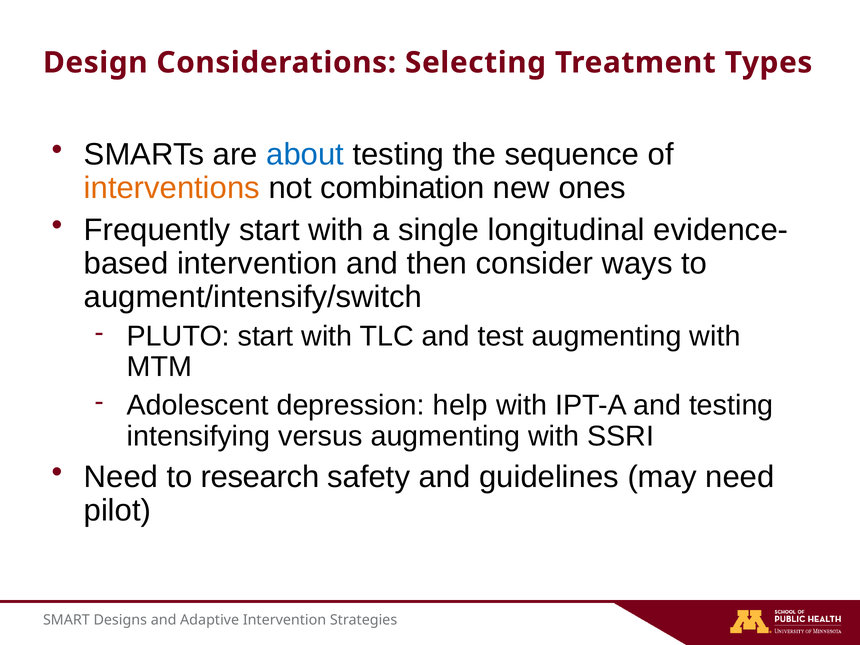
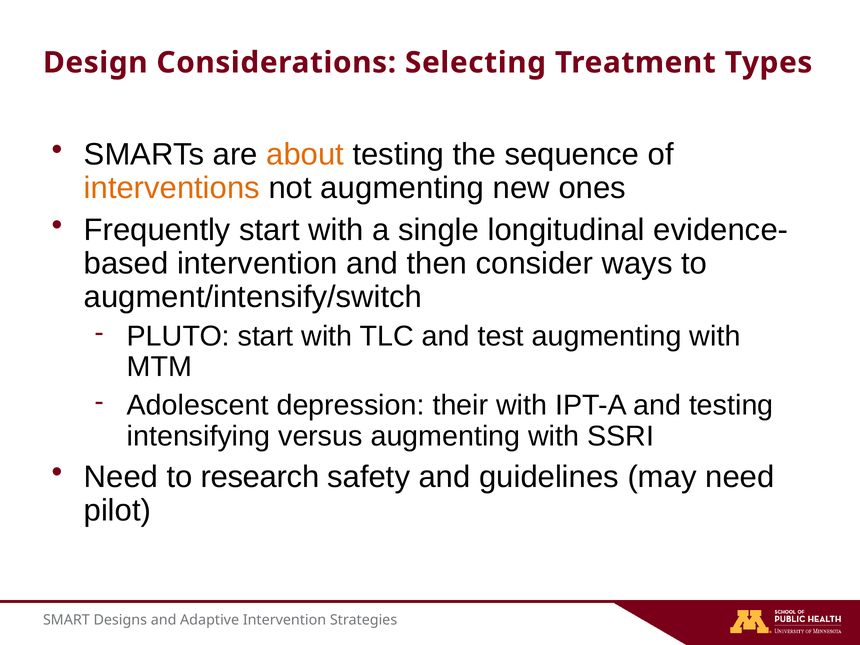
about colour: blue -> orange (305, 155)
not combination: combination -> augmenting (402, 188)
help: help -> their (460, 405)
